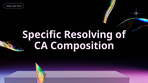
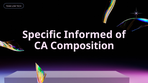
Resolving: Resolving -> Informed (88, 35)
